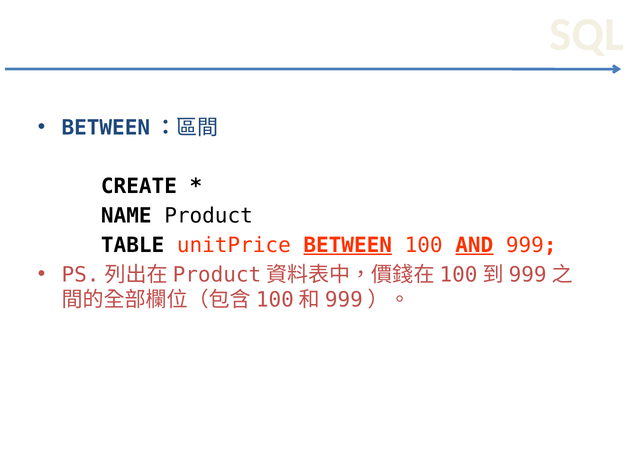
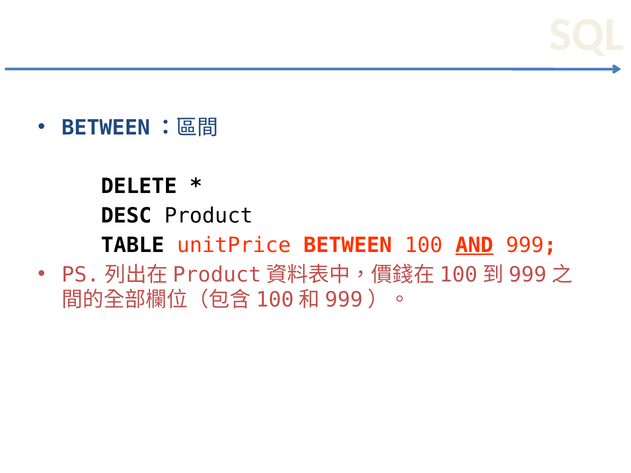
CREATE: CREATE -> DELETE (139, 187)
NAME: NAME -> DESC (126, 216)
BETWEEN underline: present -> none (348, 245)
